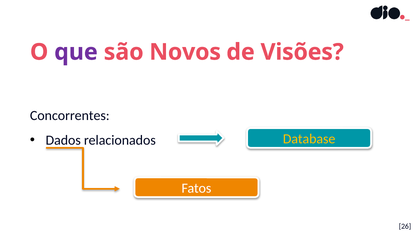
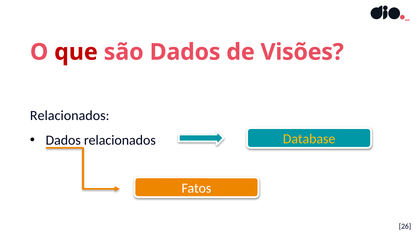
que colour: purple -> red (76, 52)
são Novos: Novos -> Dados (185, 52)
Concorrentes: Concorrentes -> Relacionados (70, 115)
